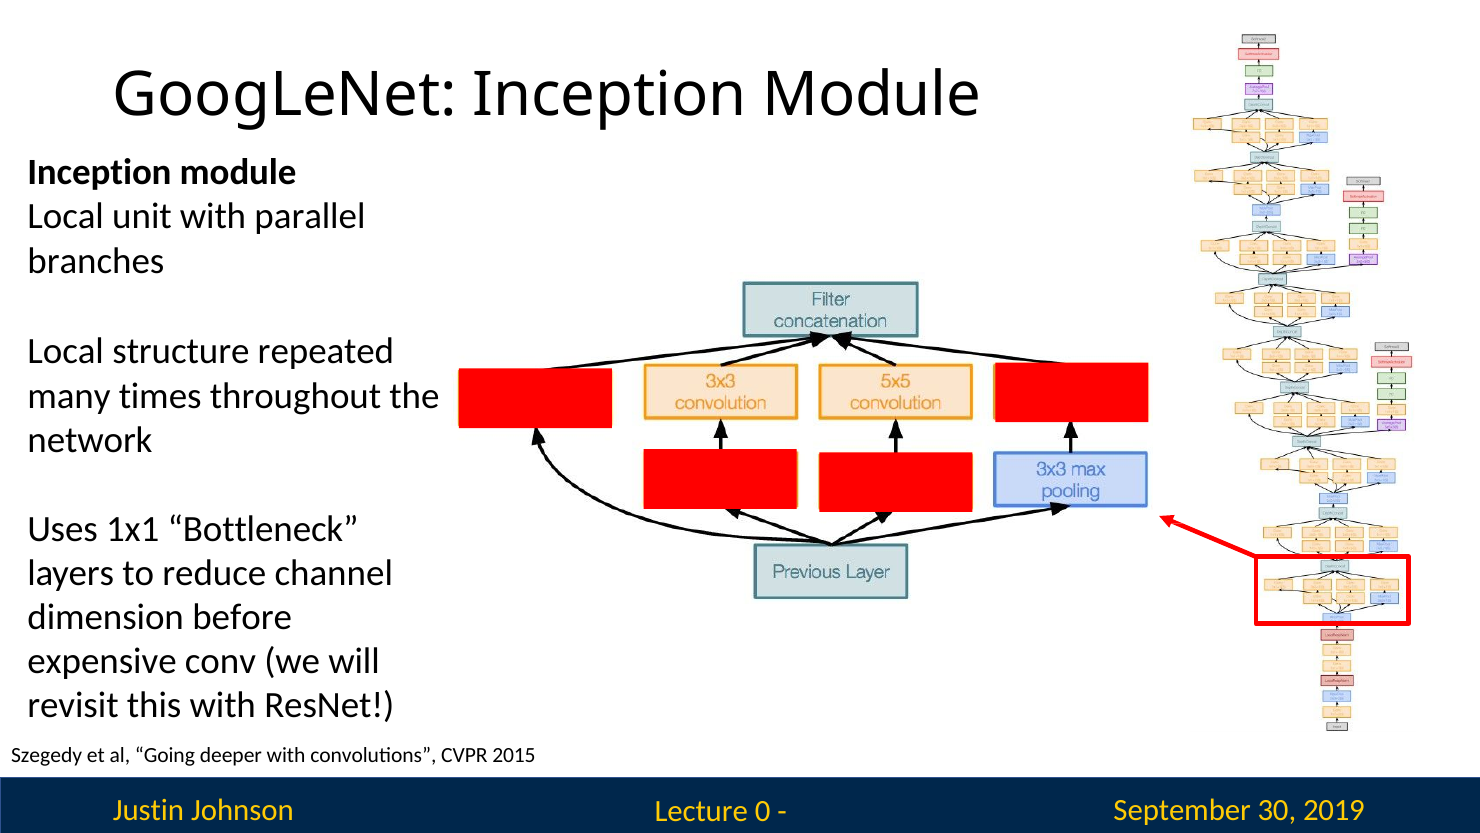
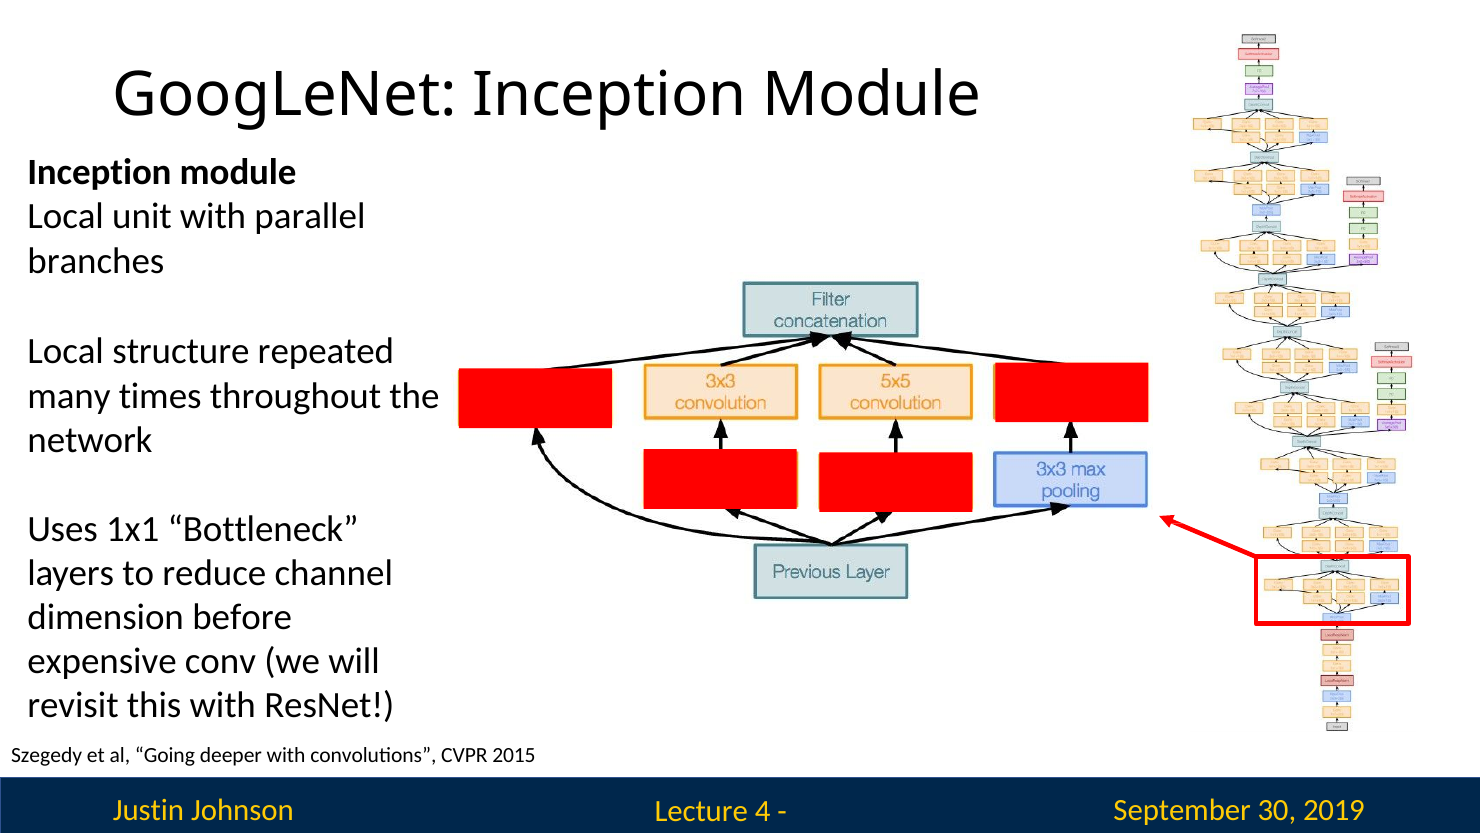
0: 0 -> 4 (763, 810)
